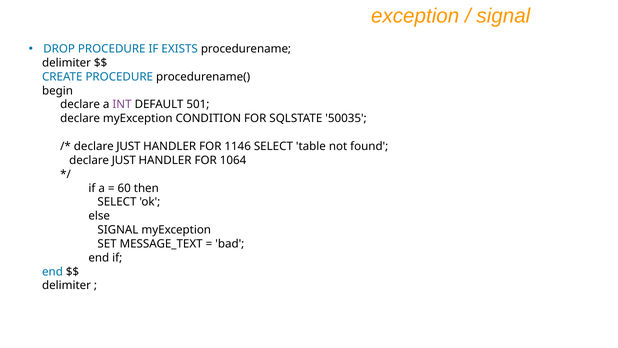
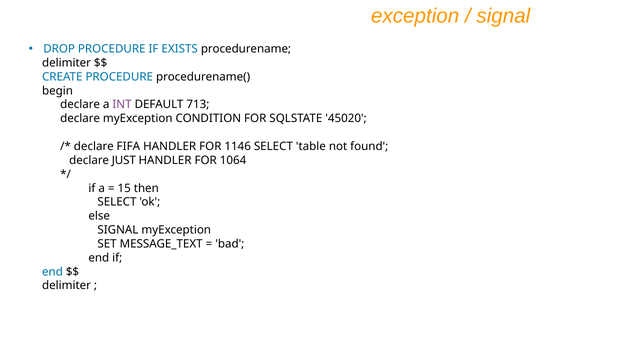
501: 501 -> 713 (198, 105)
50035: 50035 -> 45020 (346, 118)
JUST: JUST -> FIFA (128, 146)
60: 60 -> 15 (124, 188)
